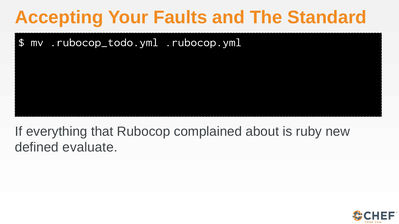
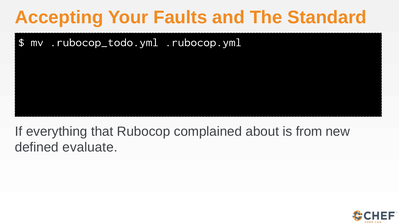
ruby: ruby -> from (309, 132)
